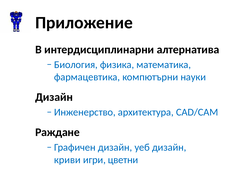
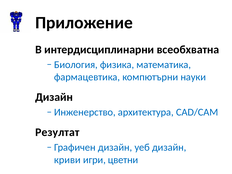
алтернатива: алтернатива -> всеобхватна (188, 50)
Раждане: Раждане -> Резултат (57, 132)
